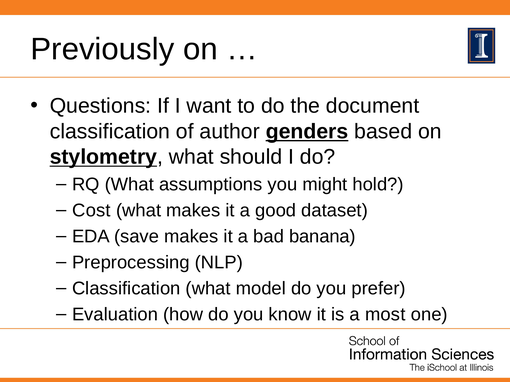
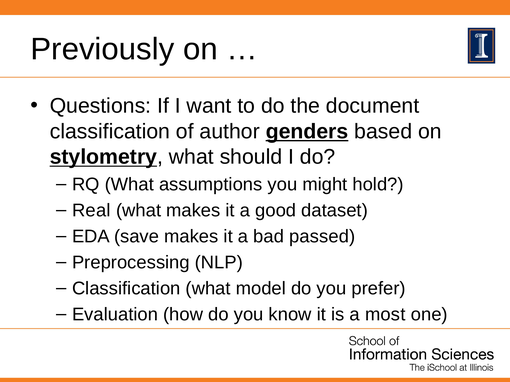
Cost: Cost -> Real (91, 211)
banana: banana -> passed (322, 237)
